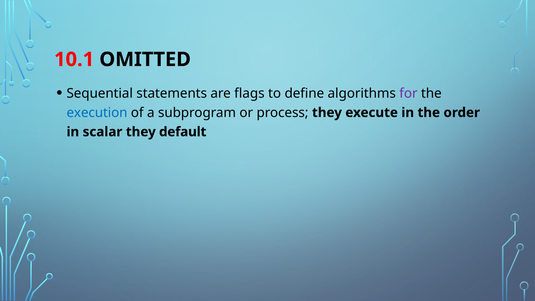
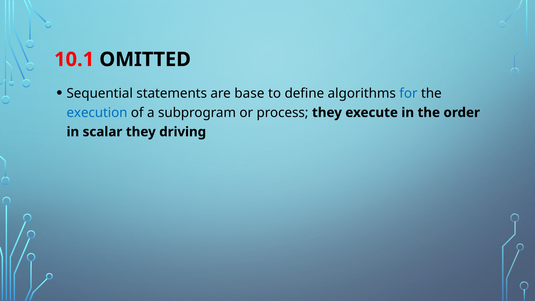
flags: flags -> base (249, 93)
for colour: purple -> blue (408, 93)
default: default -> driving (183, 132)
